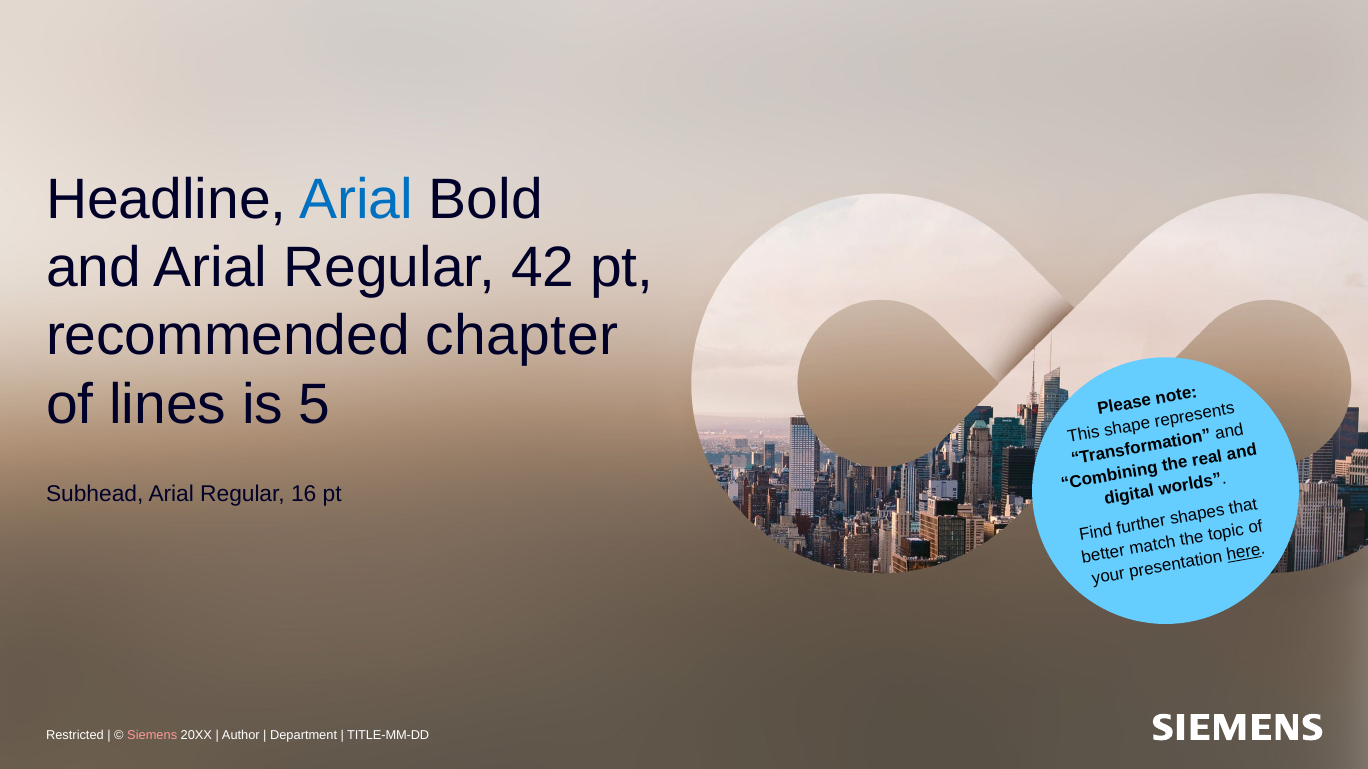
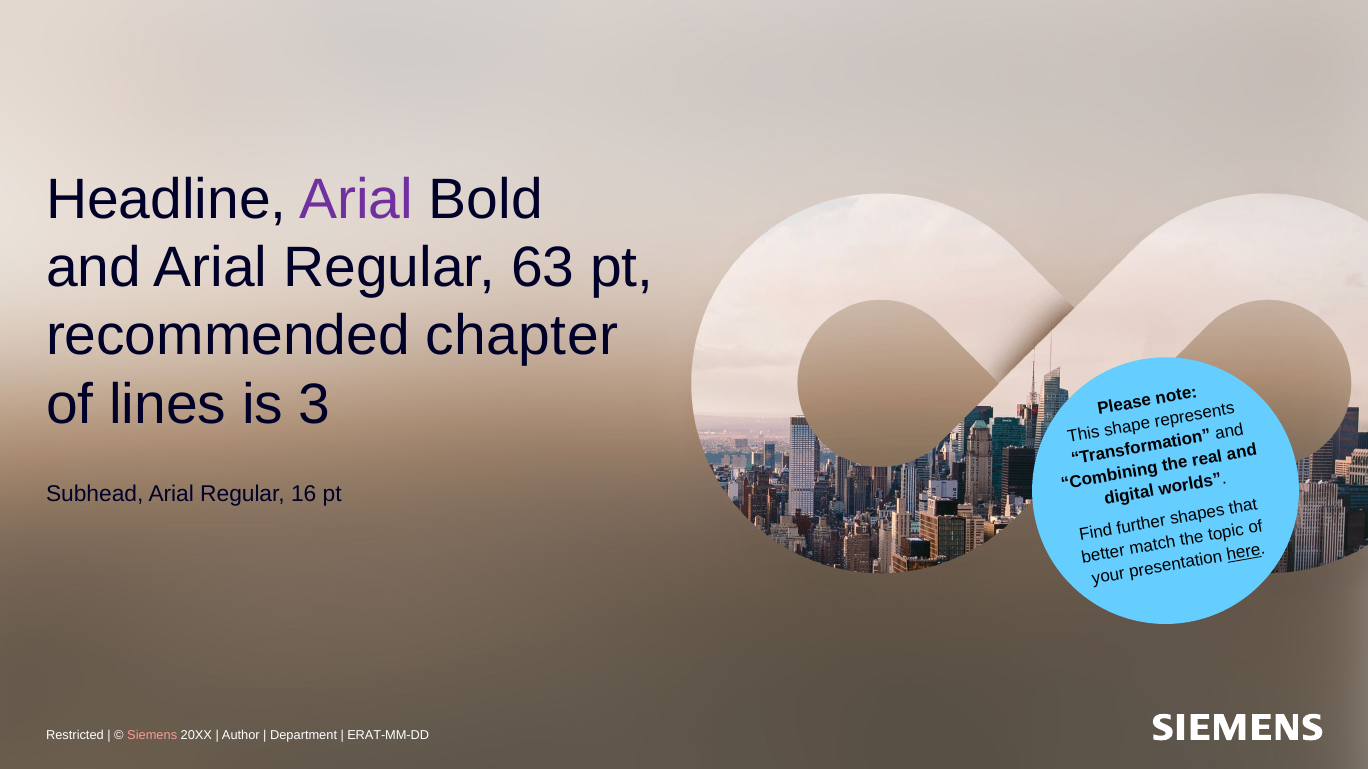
Arial colour: blue -> purple (356, 200)
42: 42 -> 63 (543, 268)
5: 5 -> 3 (315, 405)
TITLE-MM-DD: TITLE-MM-DD -> ERAT-MM-DD (388, 736)
